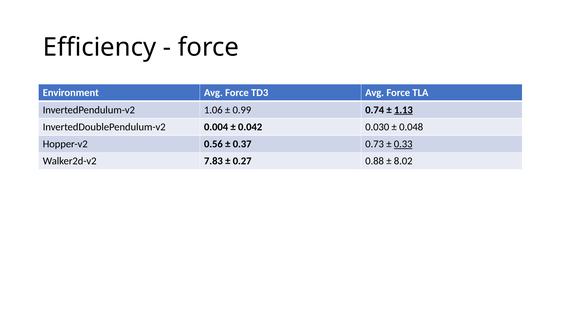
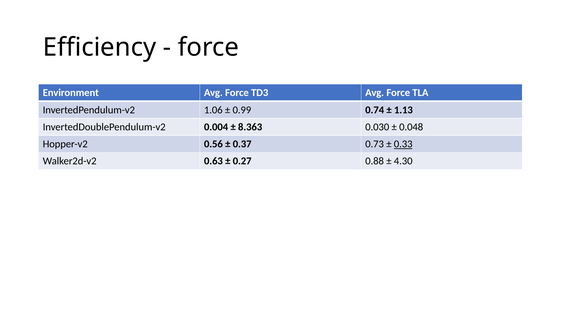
1.13 underline: present -> none (403, 110)
0.042: 0.042 -> 8.363 (250, 127)
7.83: 7.83 -> 0.63 (213, 161)
8.02: 8.02 -> 4.30 (403, 161)
